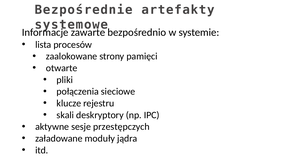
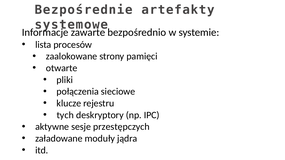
skali: skali -> tych (65, 115)
